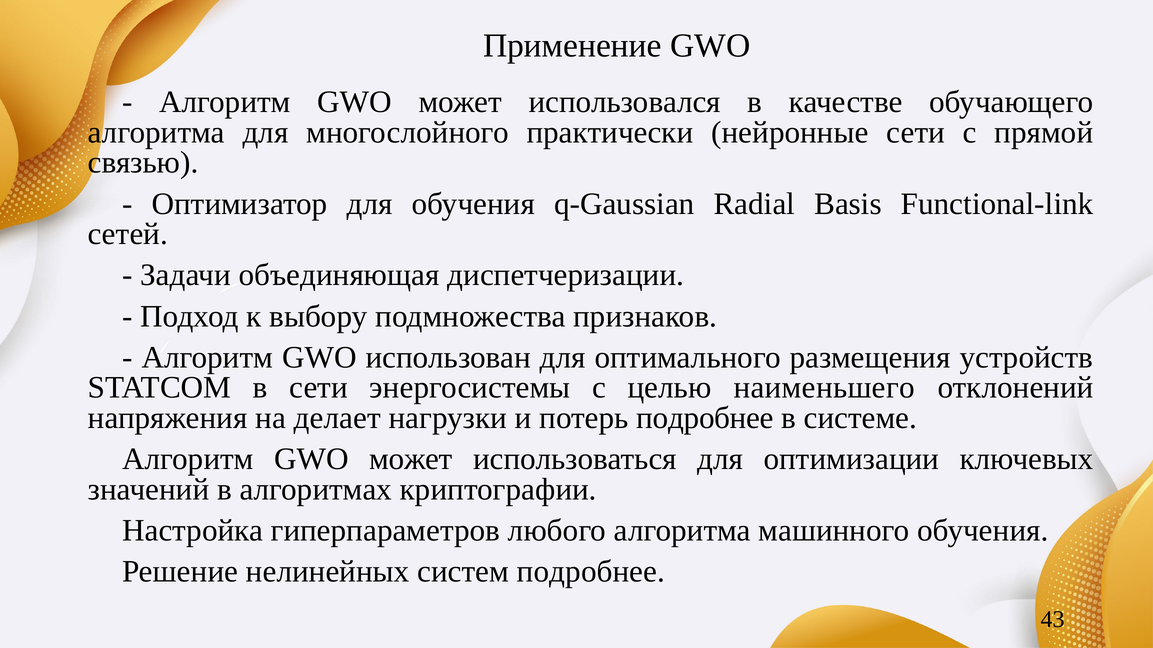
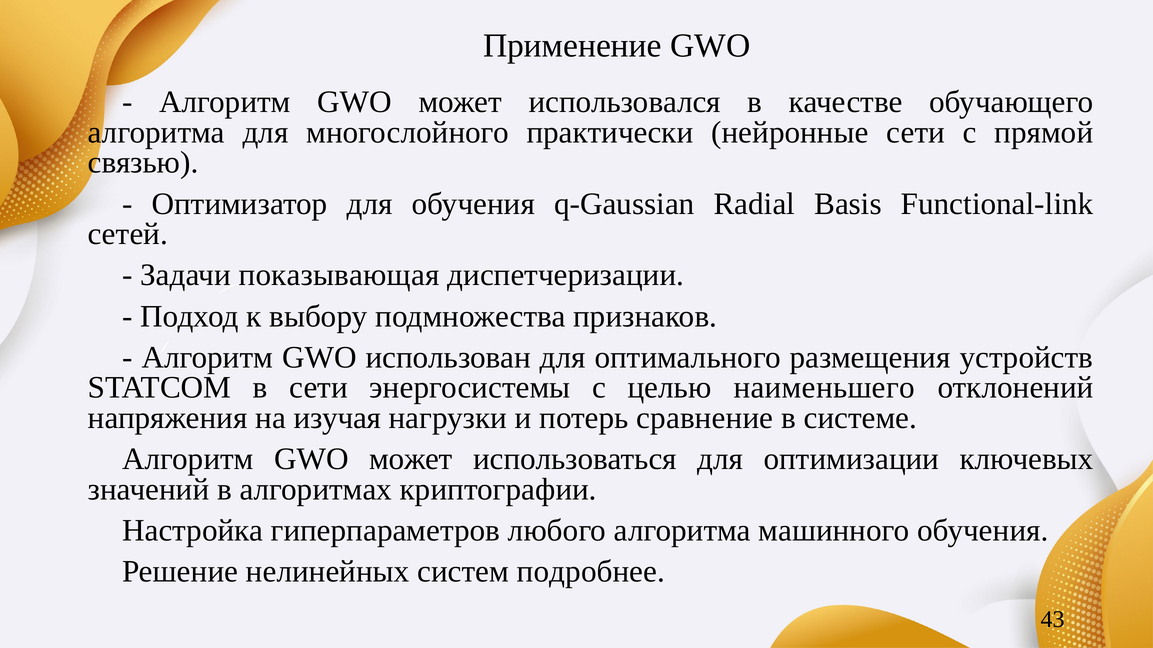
объединяющая: объединяющая -> показывающая (339, 275)
делает: делает -> изучая (337, 418)
потерь подробнее: подробнее -> сравнение (705, 418)
